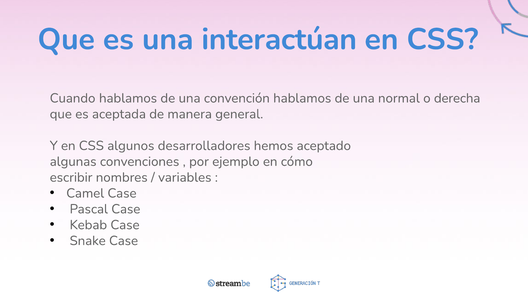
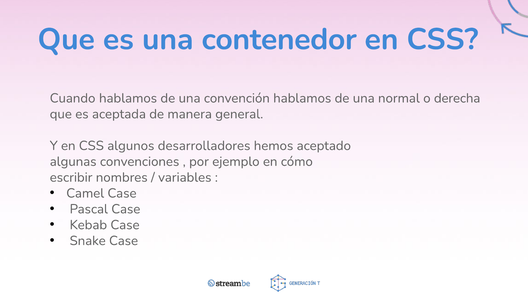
interactúan: interactúan -> contenedor (279, 39)
